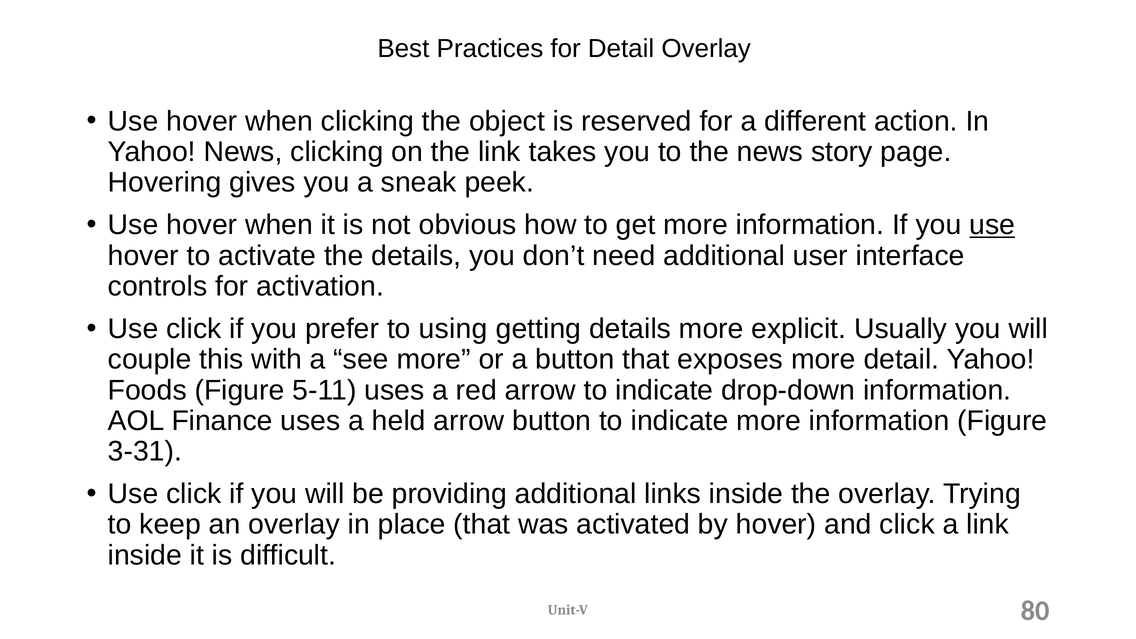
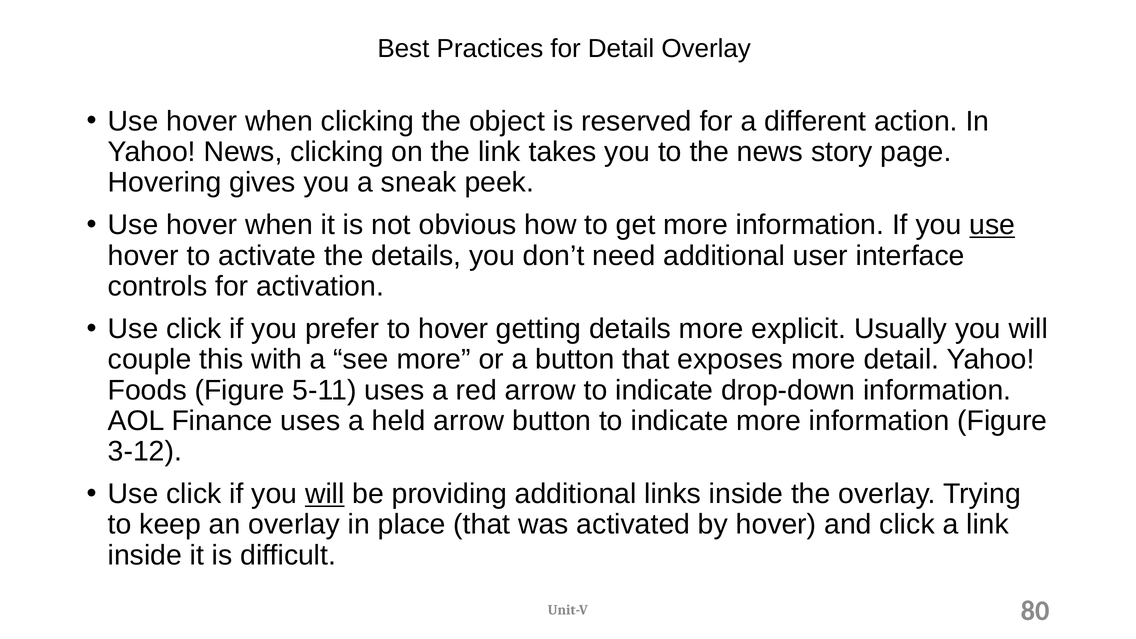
to using: using -> hover (453, 329)
3-31: 3-31 -> 3-12 (145, 451)
will underline: none -> present (325, 494)
